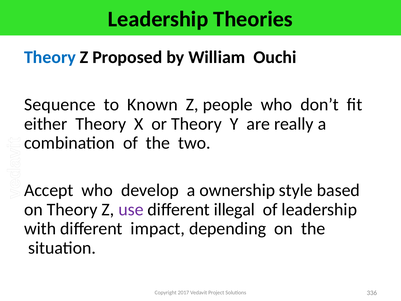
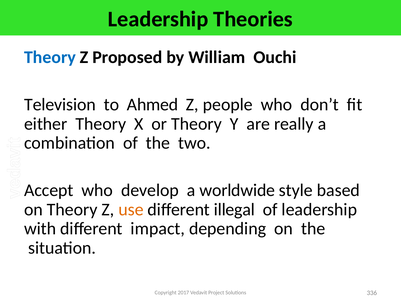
Sequence: Sequence -> Television (60, 104)
Known: Known -> Ahmed (153, 104)
ownership: ownership -> worldwide (237, 190)
use colour: purple -> orange (131, 209)
